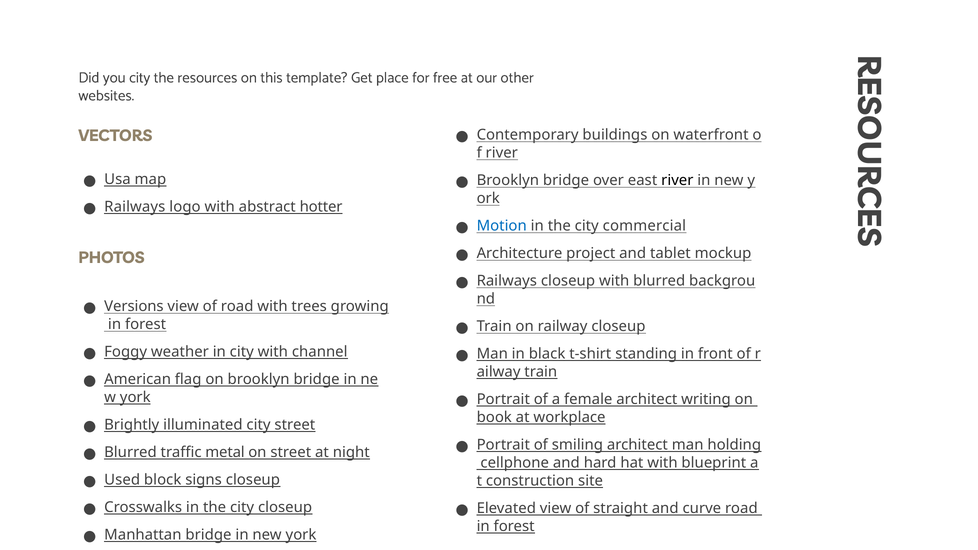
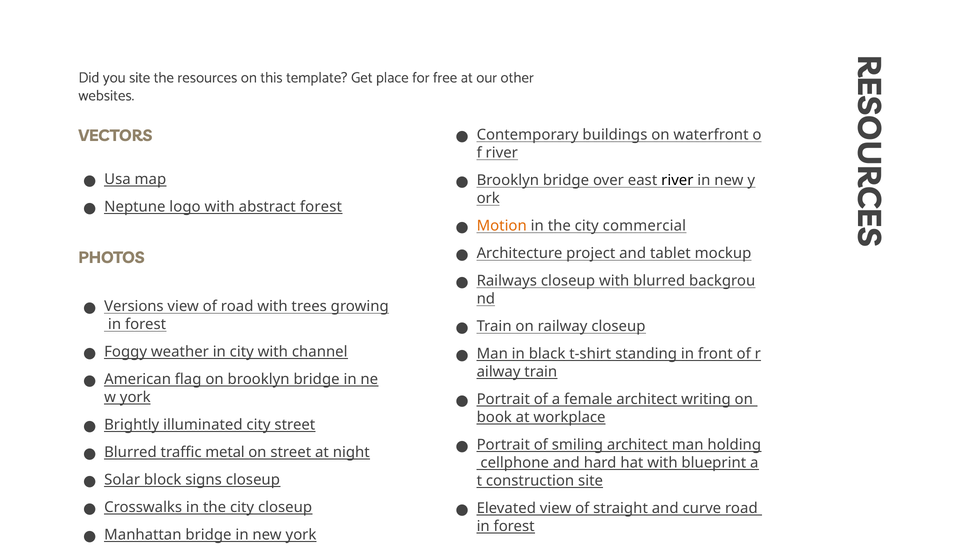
you city: city -> site (140, 78)
Railways: Railways -> Neptune (135, 207)
abstract hotter: hotter -> forest (321, 207)
Motion colour: blue -> orange (502, 226)
Used: Used -> Solar (122, 480)
